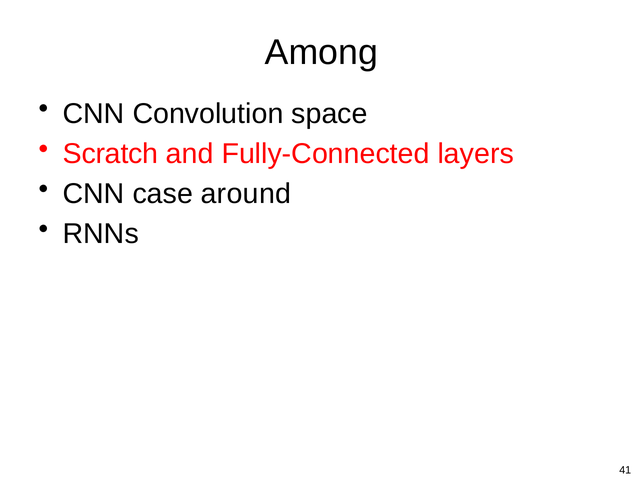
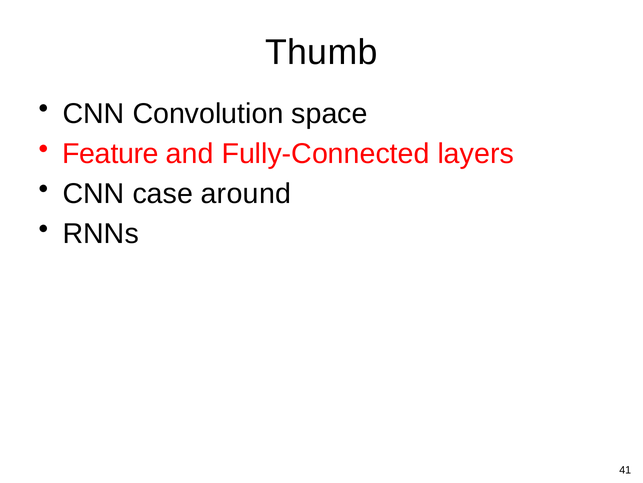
Among: Among -> Thumb (321, 52)
Scratch: Scratch -> Feature (111, 154)
